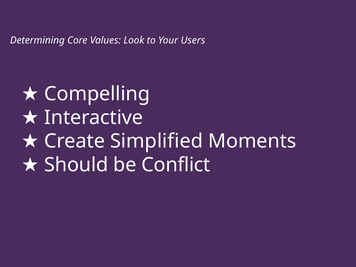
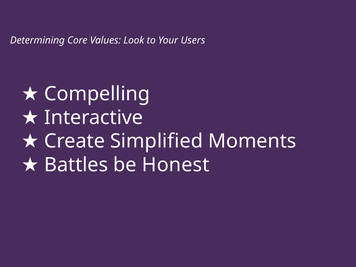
Should: Should -> Battles (76, 165)
Conflict: Conflict -> Honest (176, 165)
